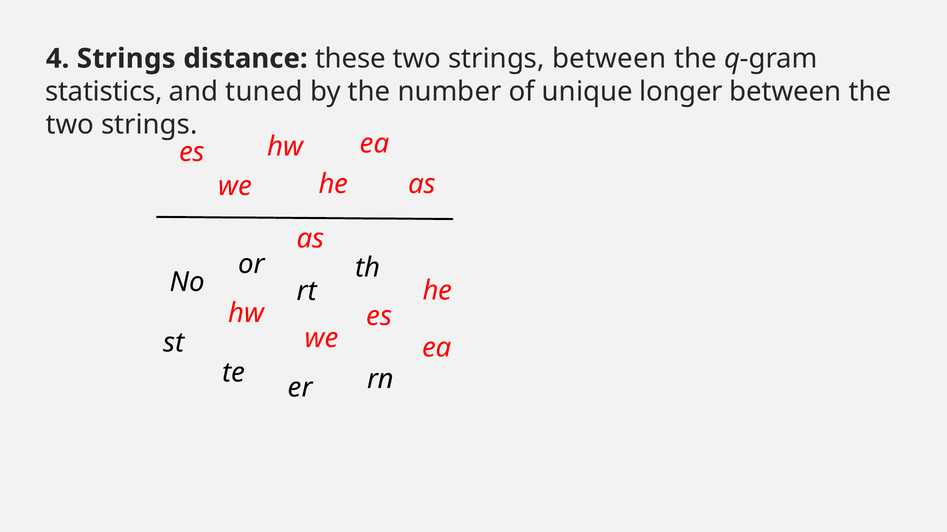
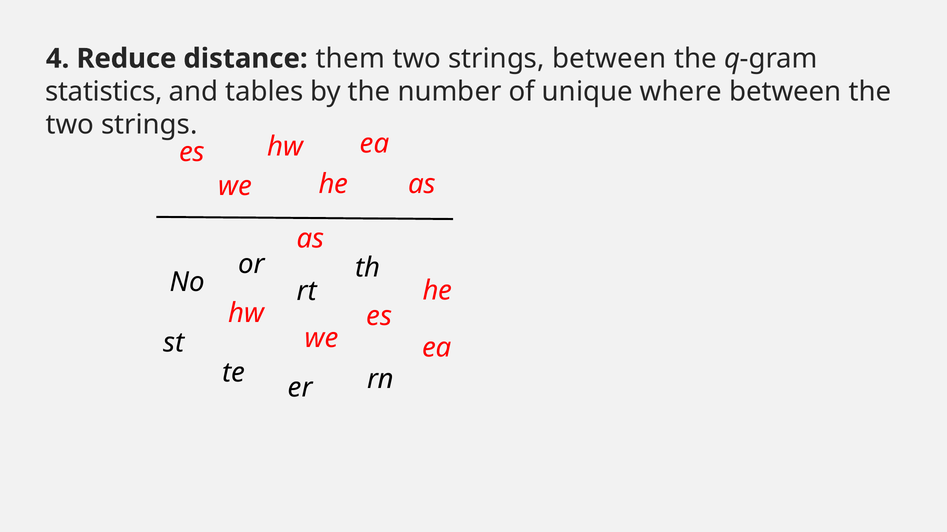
4 Strings: Strings -> Reduce (126, 59)
these: these -> them (350, 59)
tuned: tuned -> tables (264, 92)
longer: longer -> where (681, 92)
